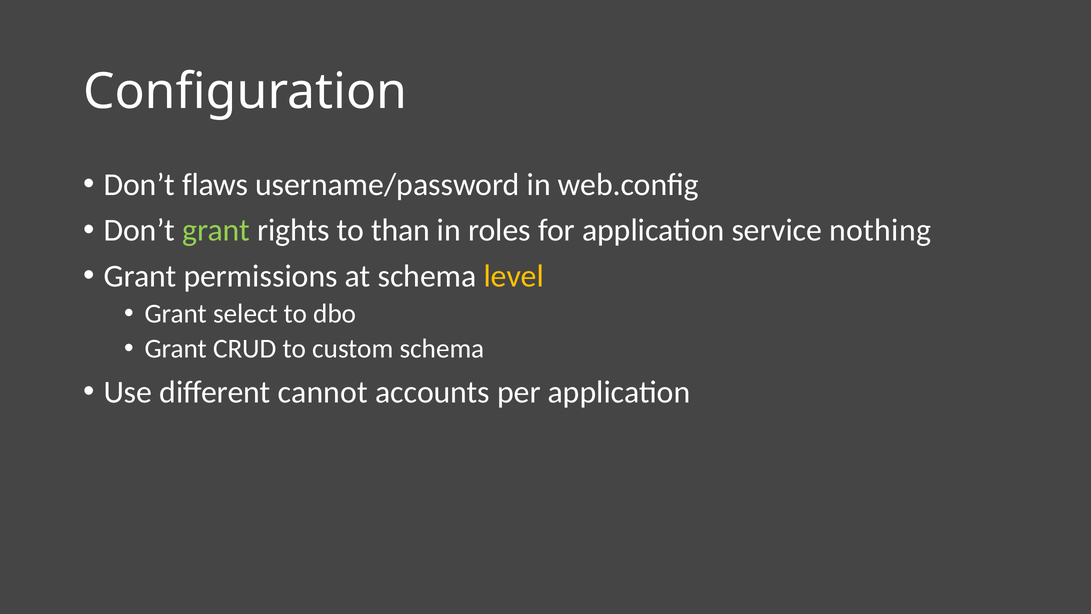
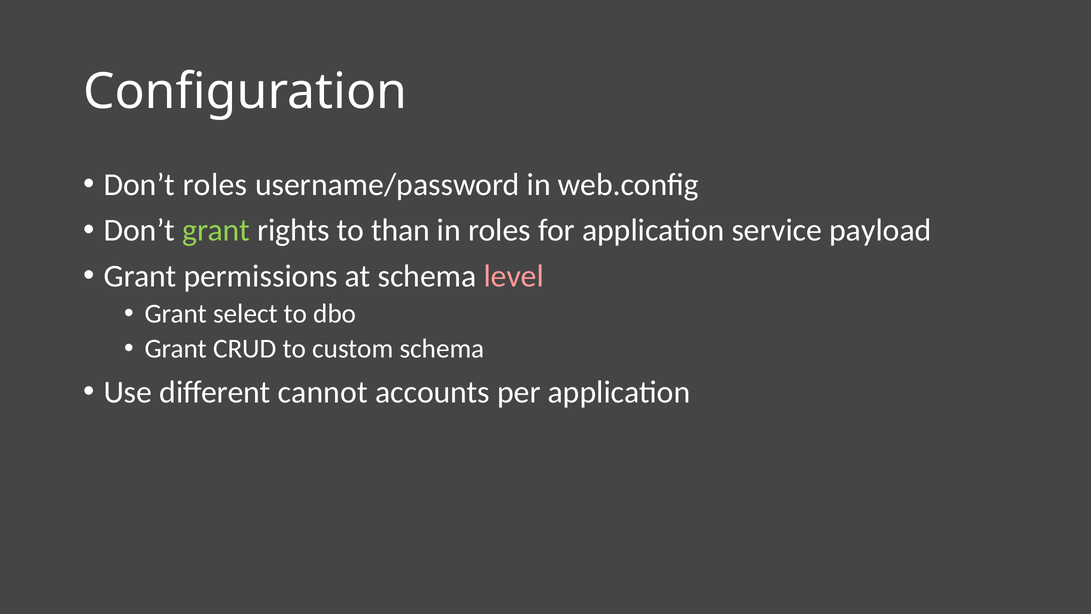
Don’t flaws: flaws -> roles (215, 184)
nothing: nothing -> payload (880, 230)
level colour: yellow -> pink (514, 276)
